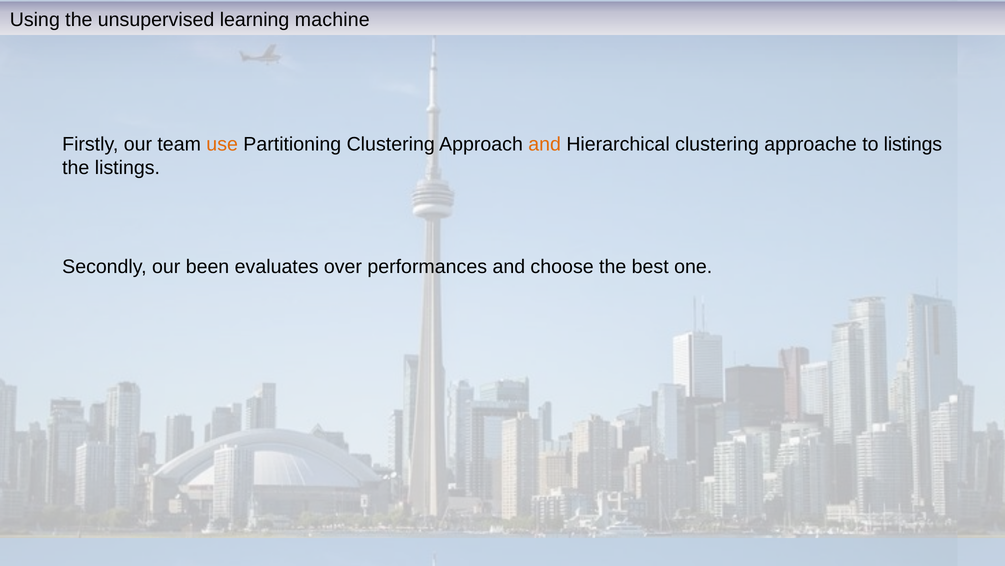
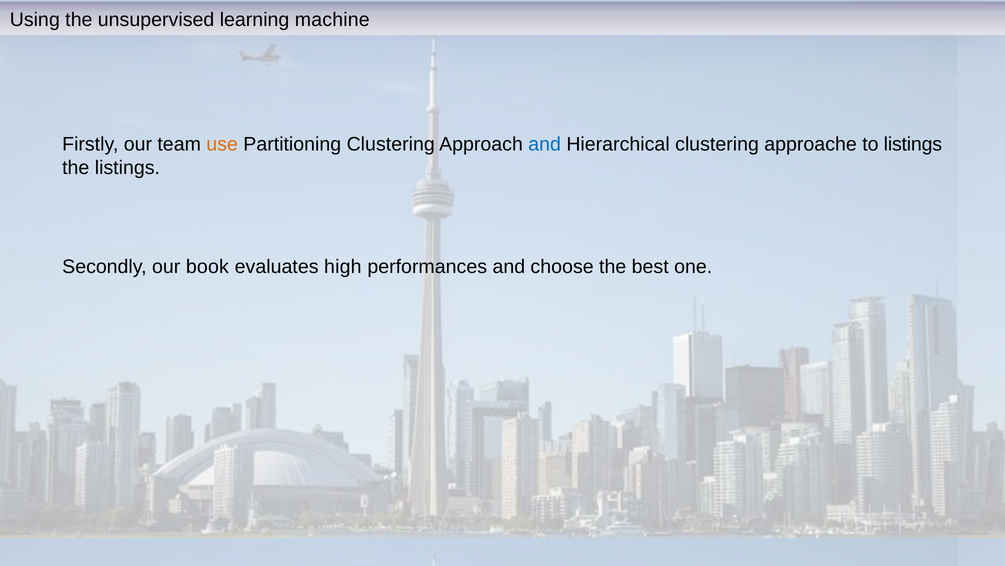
and colour: orange -> blue (545, 144)
been: been -> book (207, 267)
over: over -> high (343, 267)
